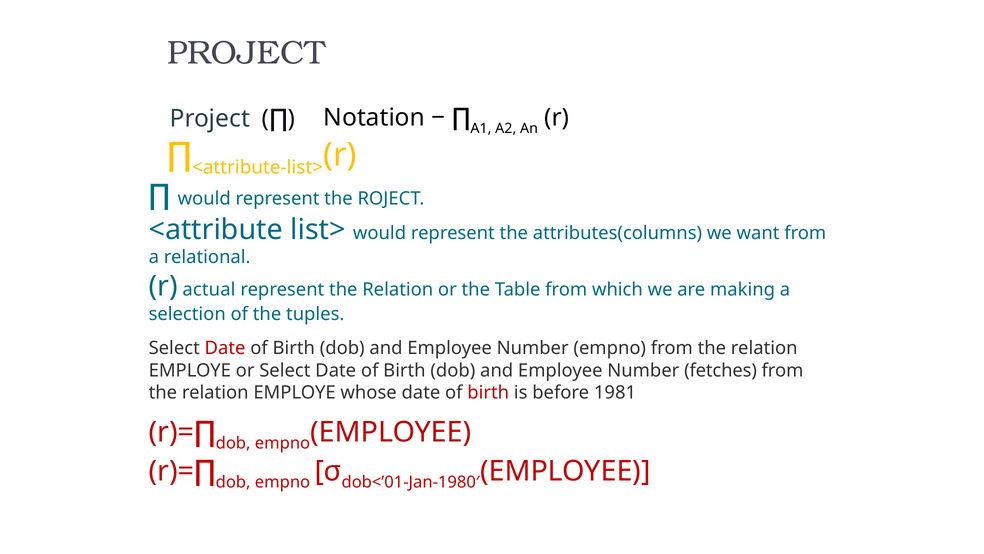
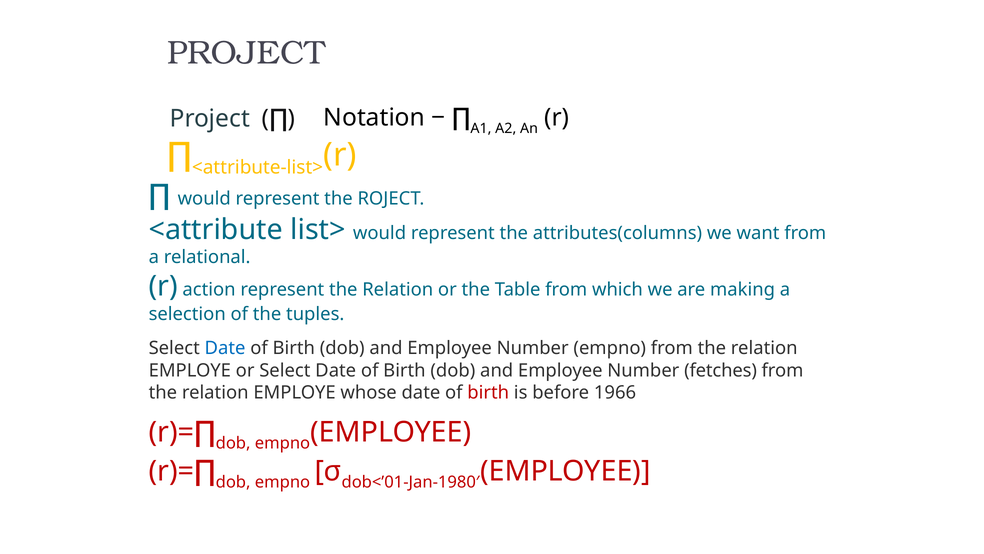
actual: actual -> action (209, 289)
Date colour: red -> blue (225, 348)
1981: 1981 -> 1966 (615, 392)
